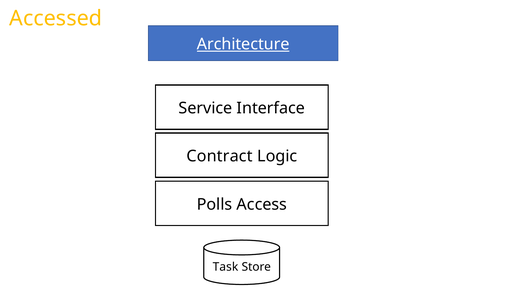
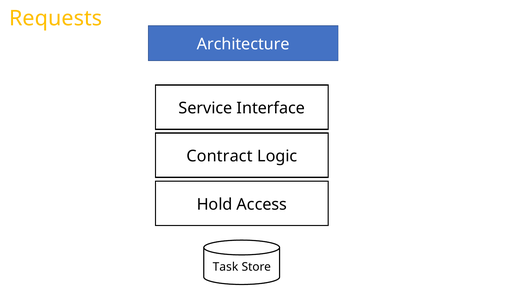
Accessed: Accessed -> Requests (56, 19)
Architecture underline: present -> none (243, 44)
Polls: Polls -> Hold (215, 204)
